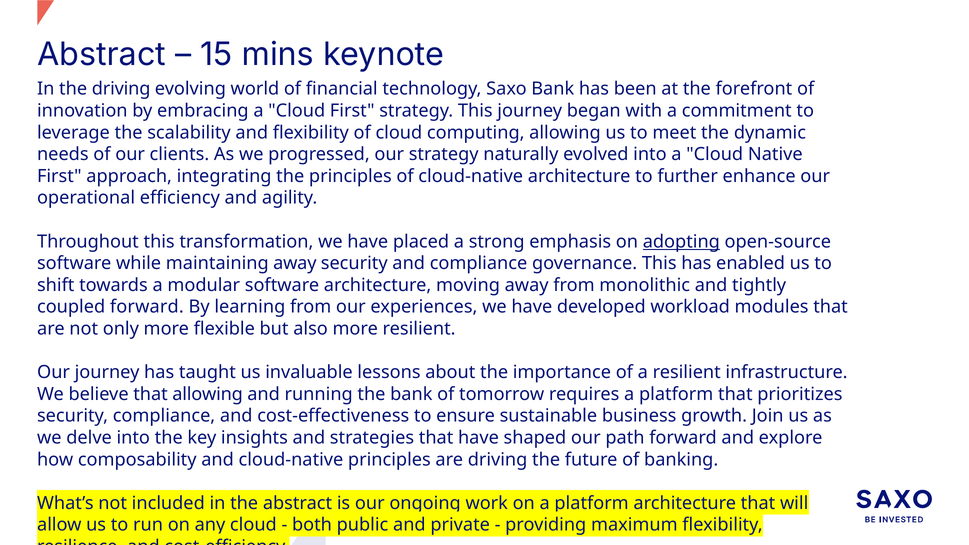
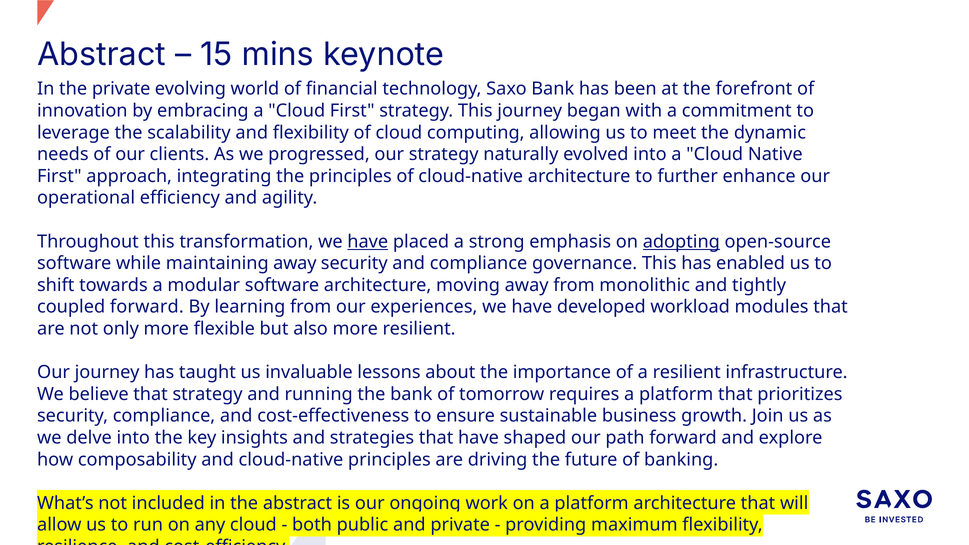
the driving: driving -> private (121, 89)
have underline: none -> present (368, 242)
that allowing: allowing -> strategy (208, 394)
